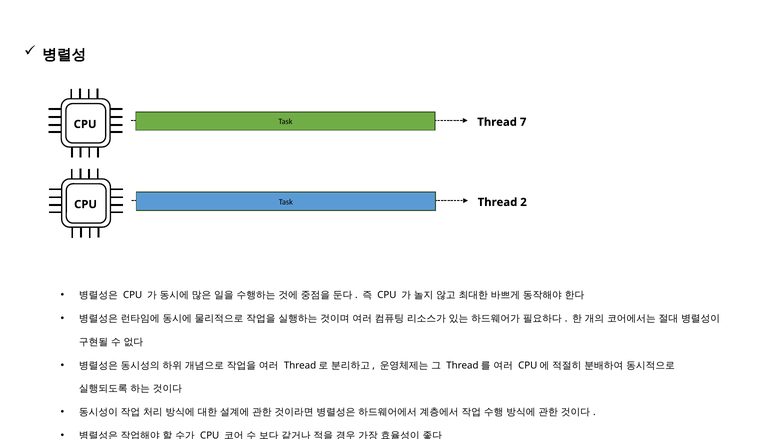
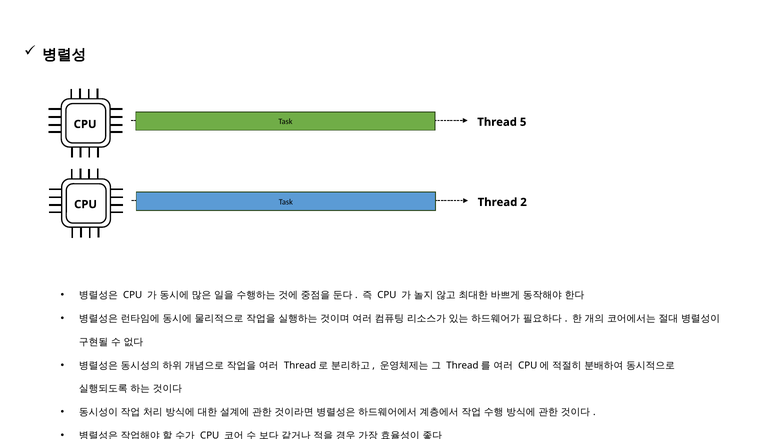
7: 7 -> 5 (523, 122)
